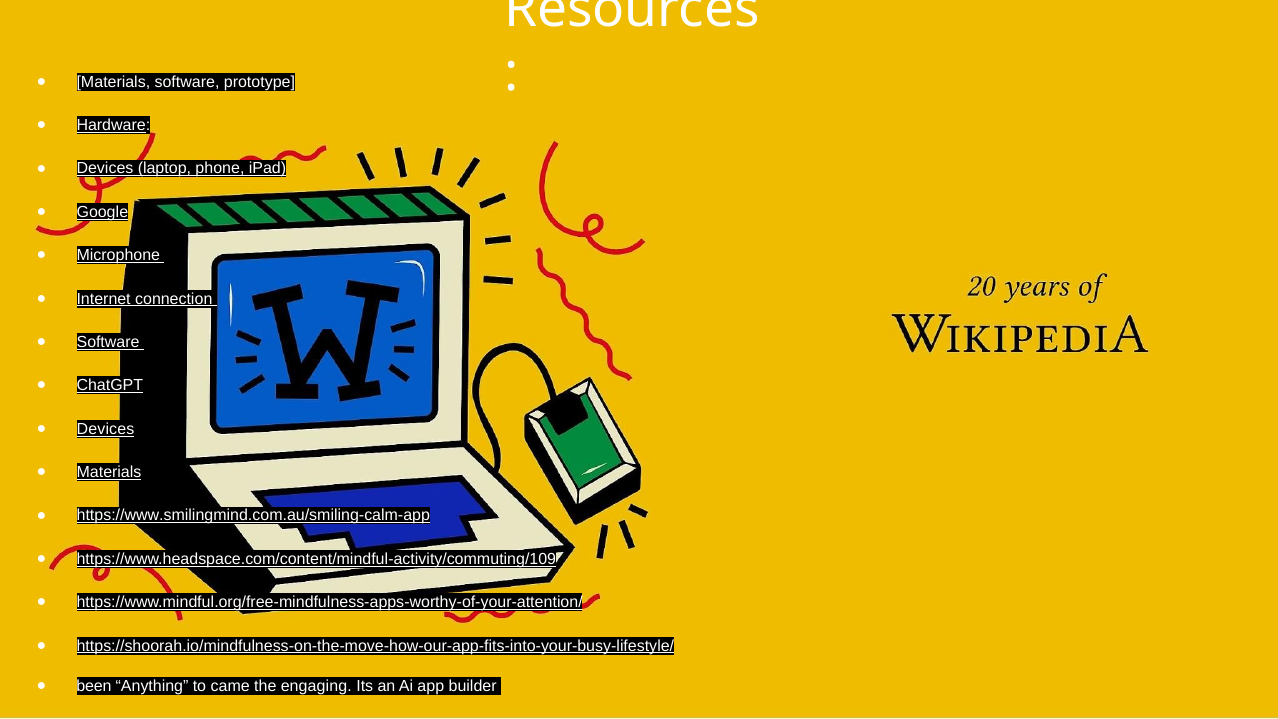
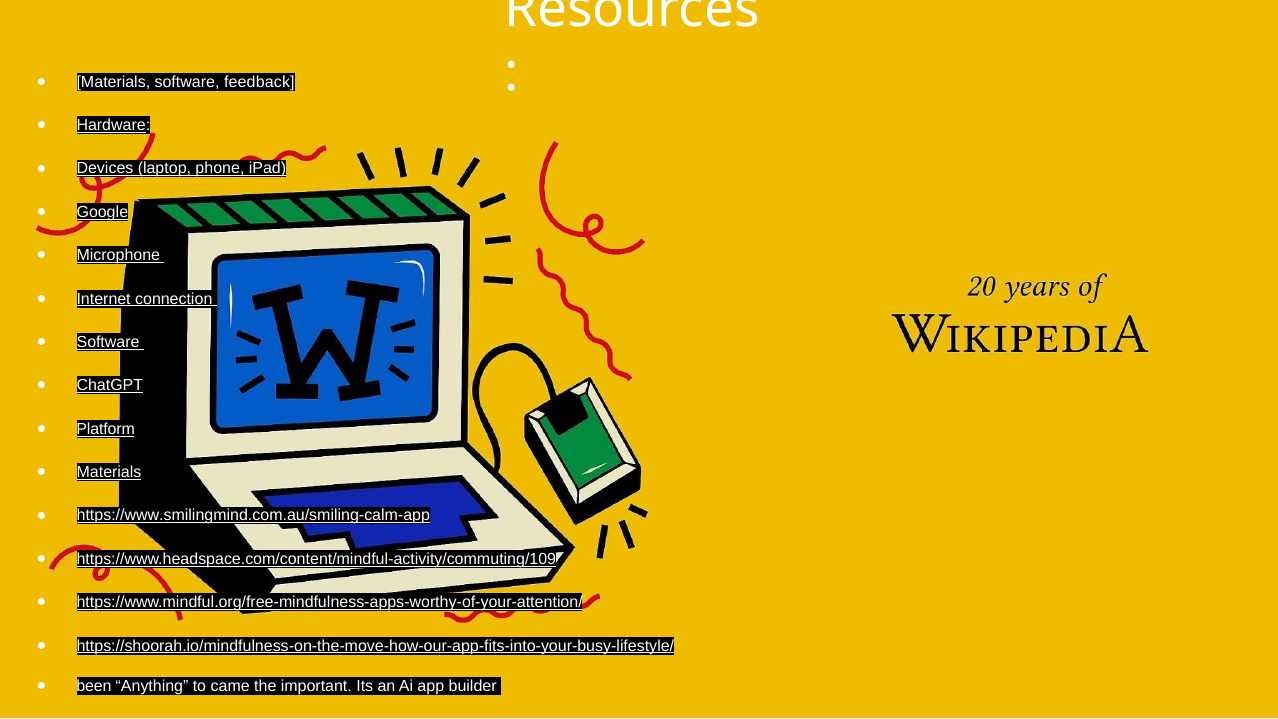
prototype: prototype -> feedback (259, 82)
Devices: Devices -> Platform (106, 429)
engaging: engaging -> important (316, 686)
